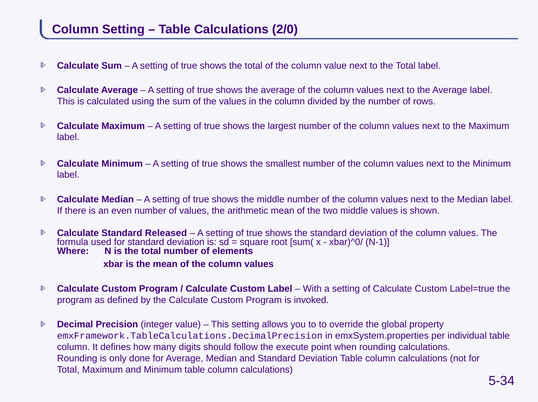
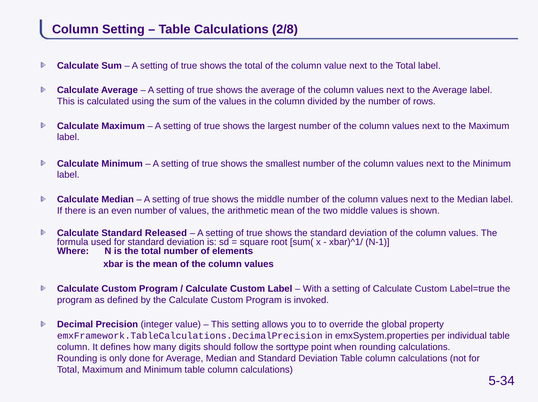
2/0: 2/0 -> 2/8 (285, 29)
xbar)^0/: xbar)^0/ -> xbar)^1/ (346, 242)
execute: execute -> sorttype (292, 347)
